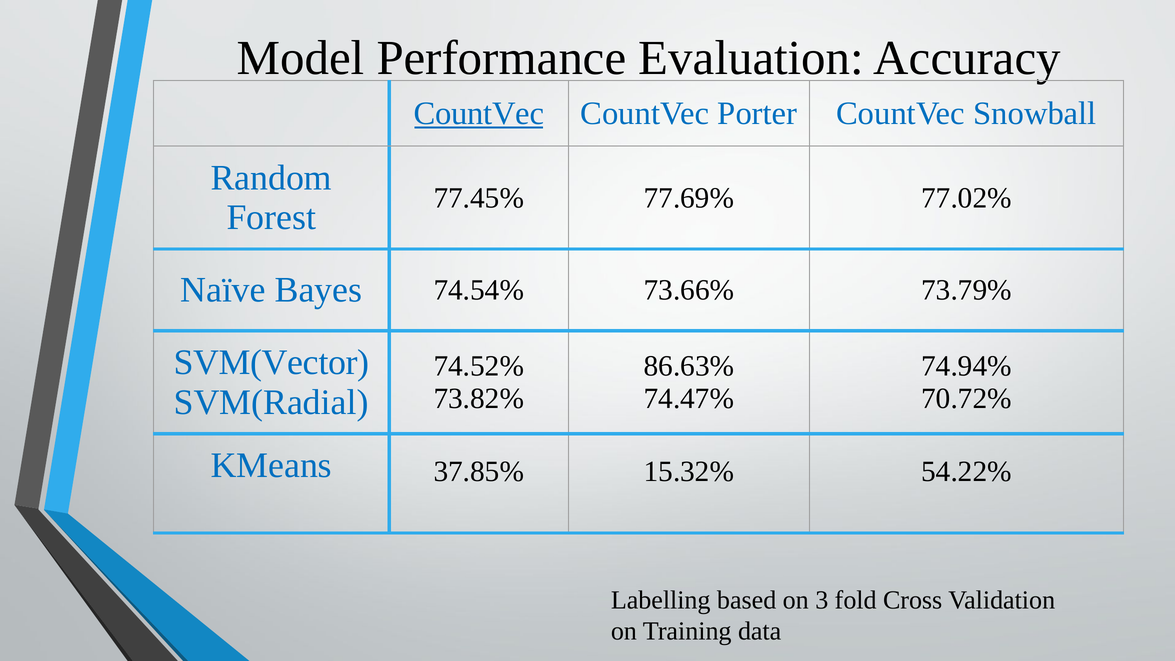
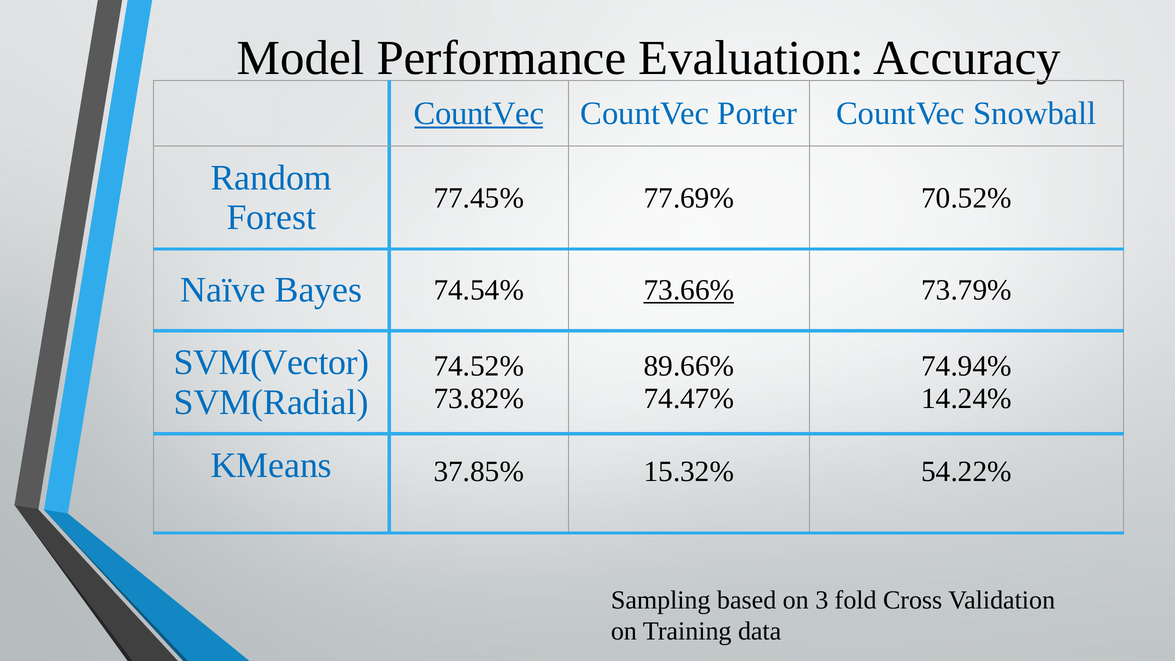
77.02%: 77.02% -> 70.52% (966, 198)
73.66% underline: none -> present (689, 290)
86.63%: 86.63% -> 89.66% (689, 366)
70.72%: 70.72% -> 14.24% (966, 399)
Labelling: Labelling -> Sampling (661, 600)
